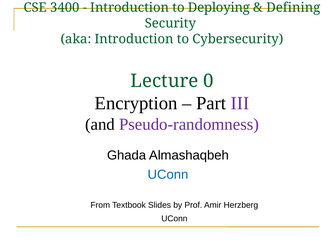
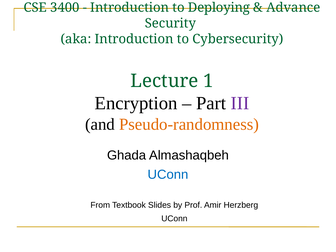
Defining: Defining -> Advance (293, 8)
0: 0 -> 1 (208, 81)
Pseudo-randomness colour: purple -> orange (189, 124)
